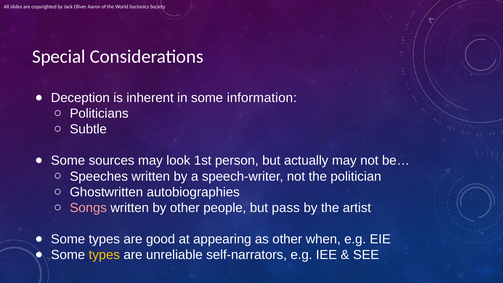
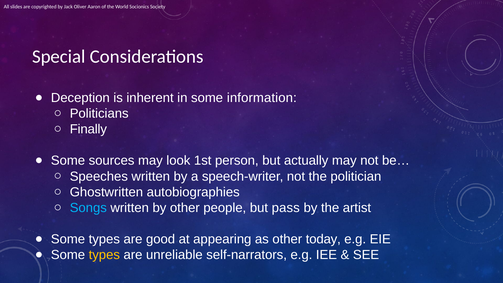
Subtle: Subtle -> Finally (88, 129)
Songs colour: pink -> light blue (88, 208)
when: when -> today (323, 239)
